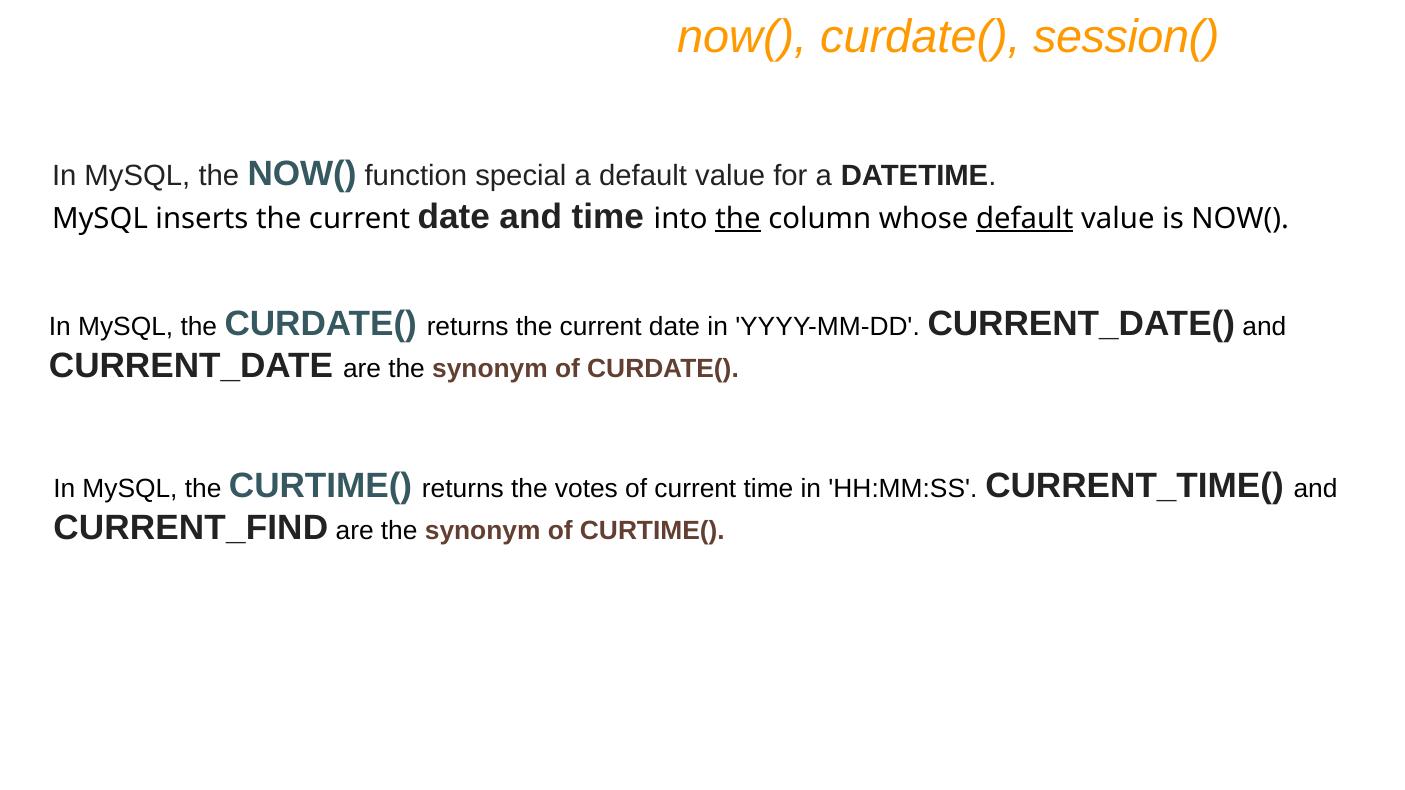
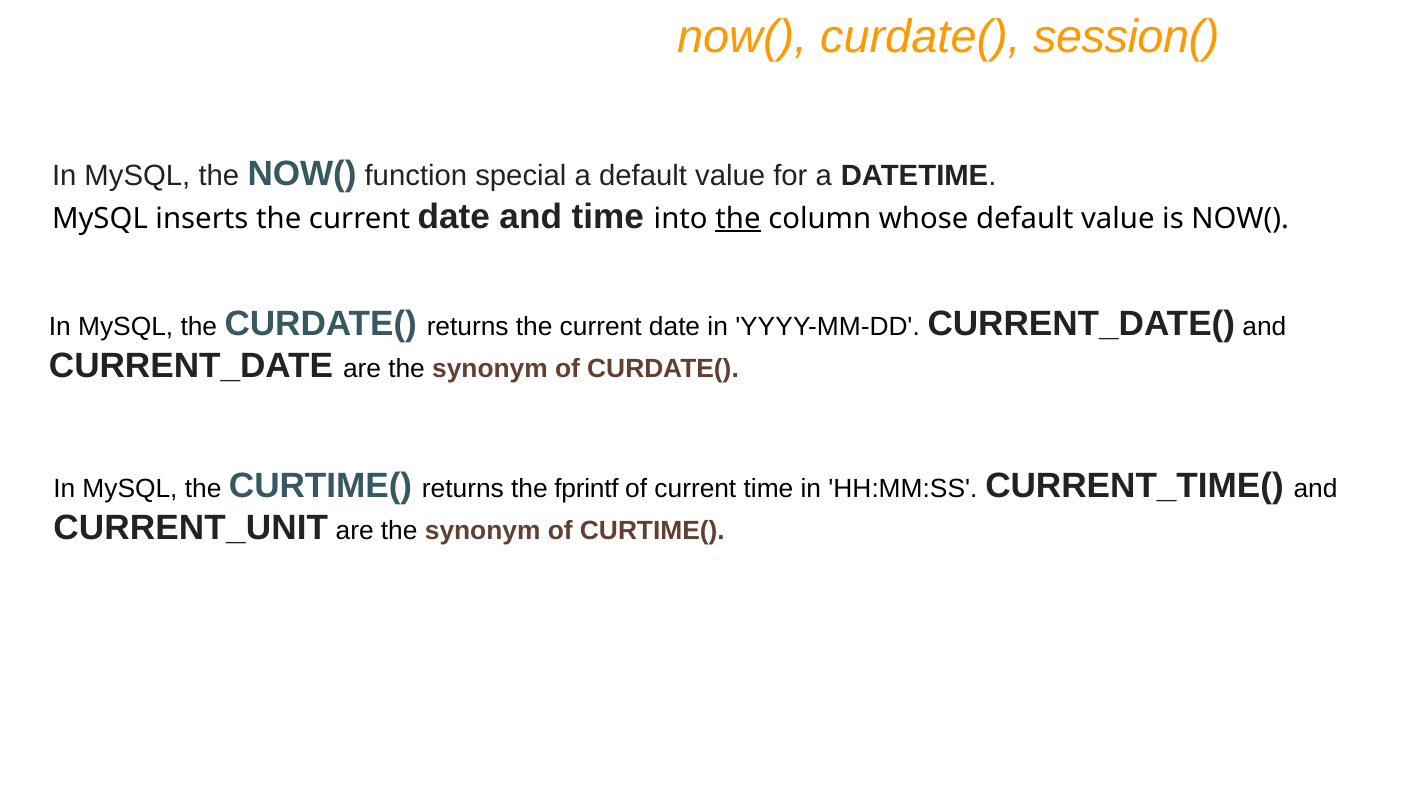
default underline: present -> none (1025, 218)
votes: votes -> fprintf (587, 489)
CURRENT_FIND: CURRENT_FIND -> CURRENT_UNIT (191, 528)
